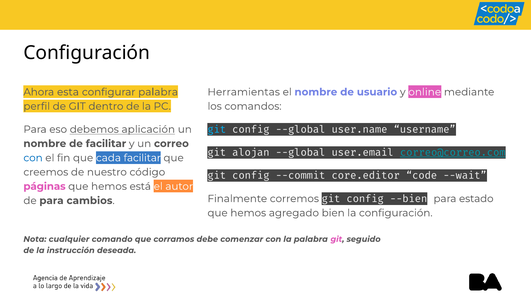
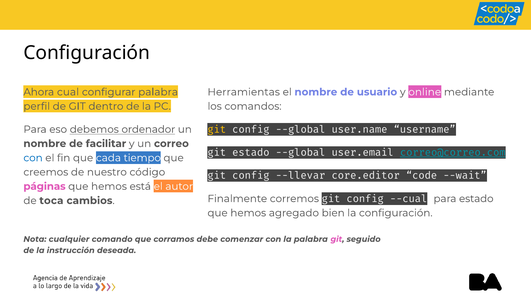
esta: esta -> cual (68, 92)
git colour: light blue -> yellow (217, 129)
aplicación: aplicación -> ordenador (148, 129)
git alojan: alojan -> estado (251, 152)
cada facilitar: facilitar -> tiempo (142, 158)
--commit: --commit -> --llevar (301, 175)
--bien: --bien -> --cual (409, 198)
de para: para -> toca (51, 200)
